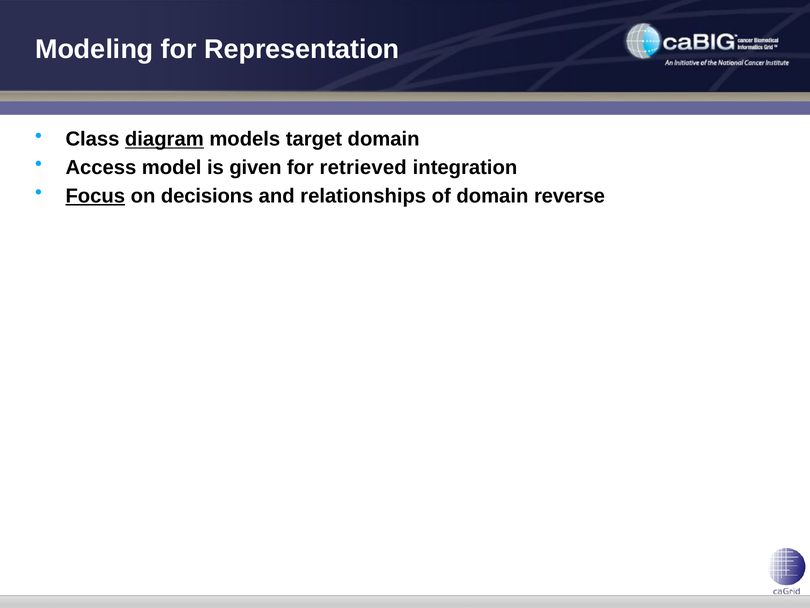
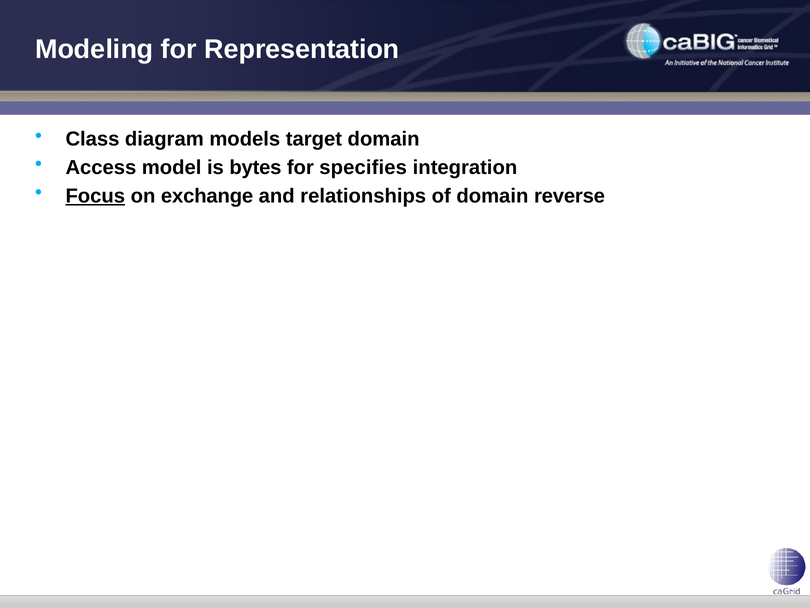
diagram underline: present -> none (164, 139)
given: given -> bytes (255, 167)
retrieved: retrieved -> specifies (363, 167)
decisions: decisions -> exchange (207, 196)
